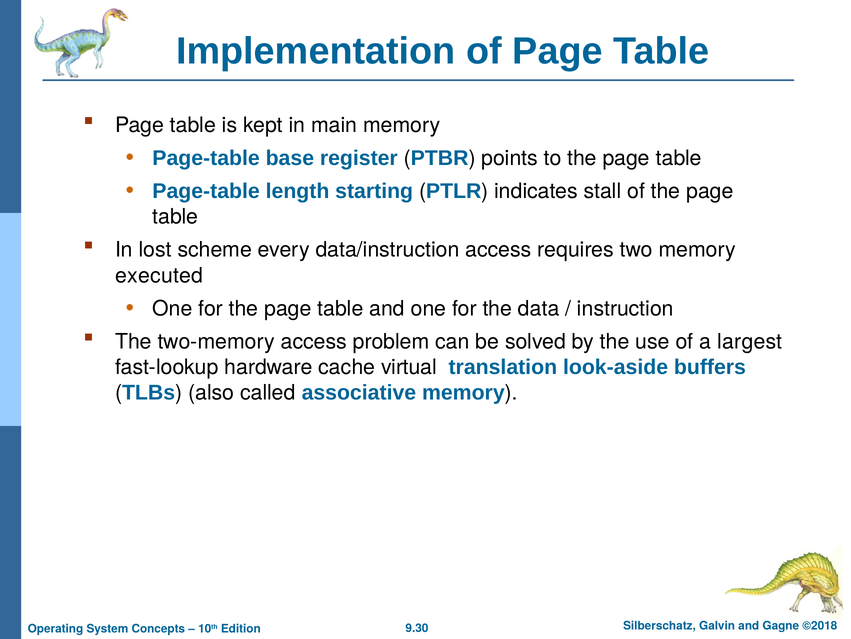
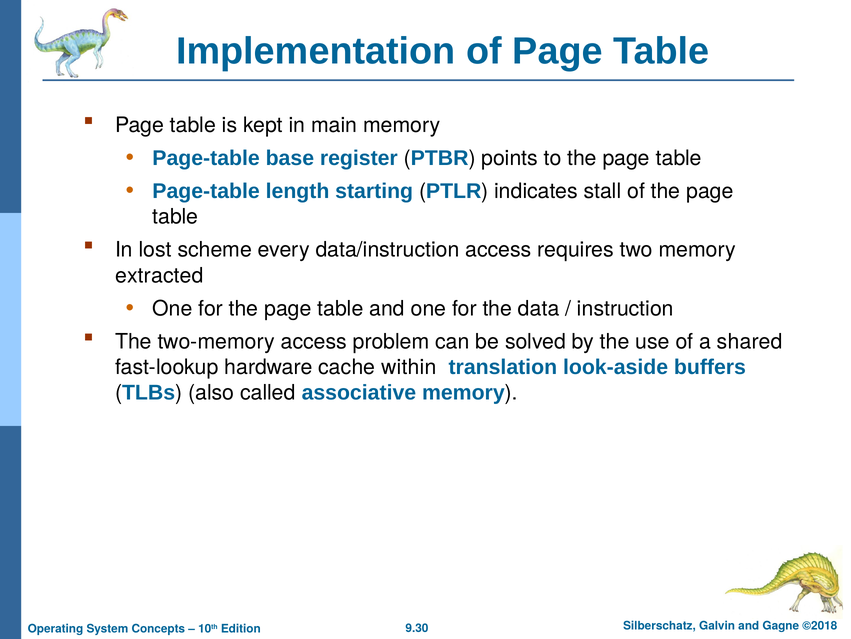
executed: executed -> extracted (159, 275)
largest: largest -> shared (750, 341)
virtual: virtual -> within (409, 367)
